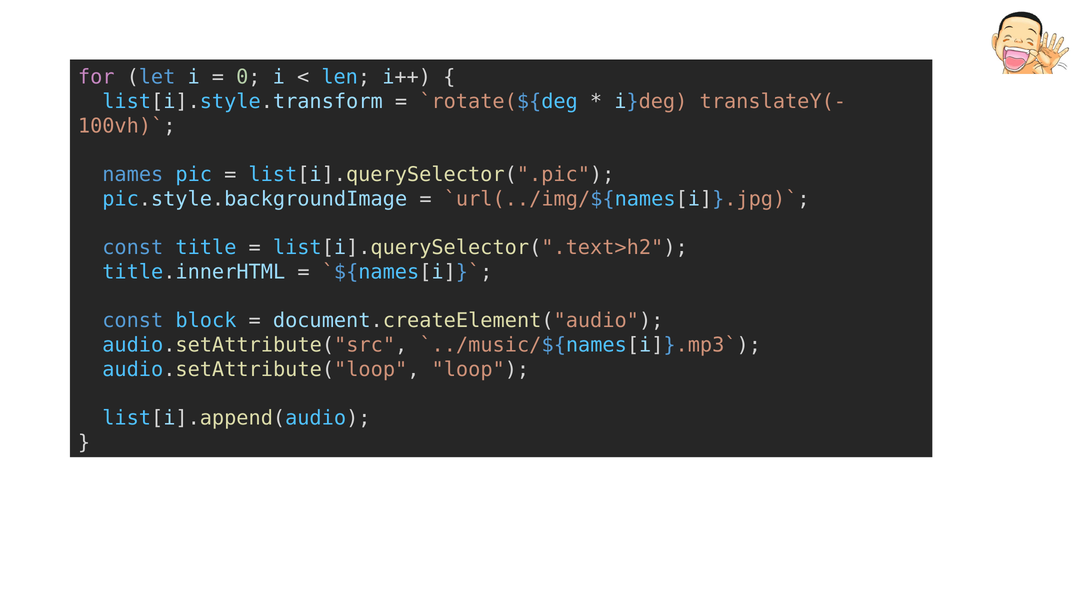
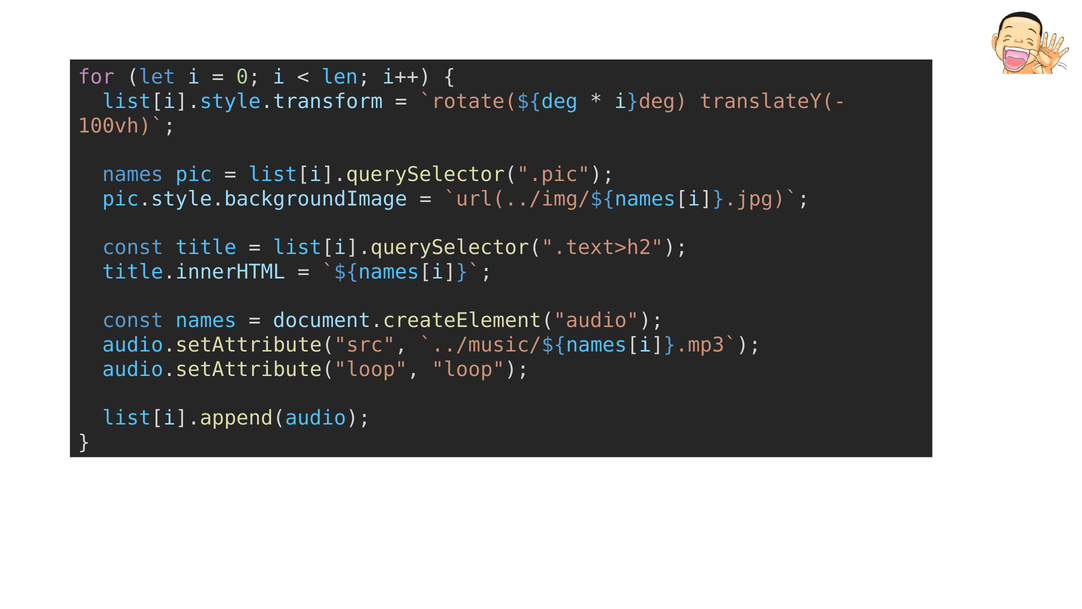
const block: block -> names (206, 321)
